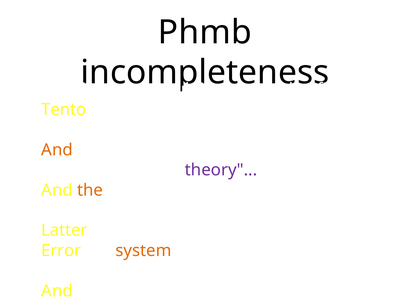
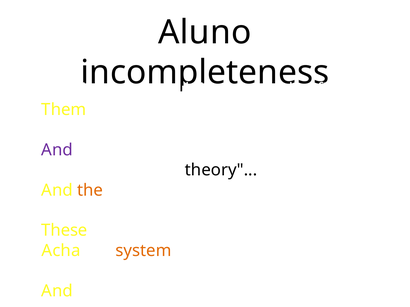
Phmb: Phmb -> Aluno (205, 32)
Tento: Tento -> Them (64, 110)
And colour: orange -> purple (57, 150)
theory colour: purple -> black (221, 170)
Latter: Latter -> These (64, 231)
Error: Error -> Acha (61, 251)
